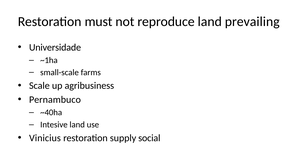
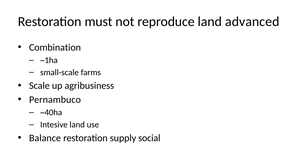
prevailing: prevailing -> advanced (252, 22)
Universidade: Universidade -> Combination (55, 47)
Vinicius: Vinicius -> Balance (45, 138)
